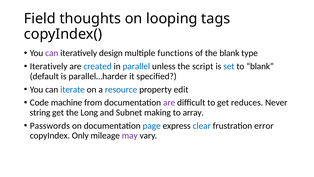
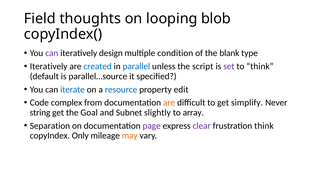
tags: tags -> blob (216, 19)
functions: functions -> condition (175, 53)
set colour: blue -> purple (229, 66)
to blank: blank -> think (260, 66)
parallel…harder: parallel…harder -> parallel…source (98, 76)
machine: machine -> complex (67, 102)
are colour: purple -> orange (169, 102)
reduces: reduces -> simplify (247, 102)
Long: Long -> Goal (89, 112)
making: making -> slightly (157, 112)
Passwords: Passwords -> Separation (50, 126)
page colour: blue -> purple (152, 126)
clear colour: blue -> purple (202, 126)
frustration error: error -> think (264, 126)
may colour: purple -> orange (130, 135)
